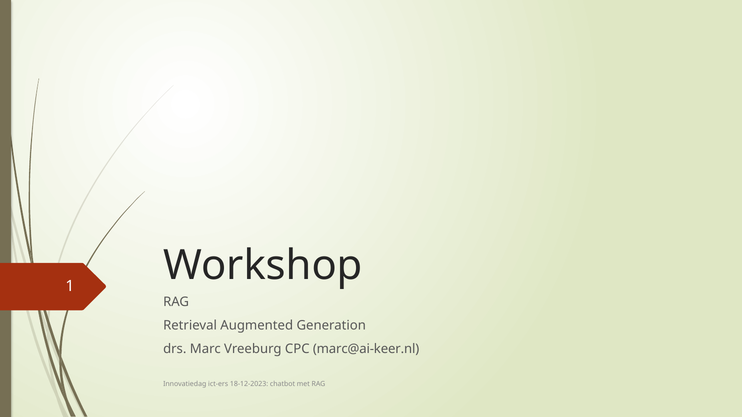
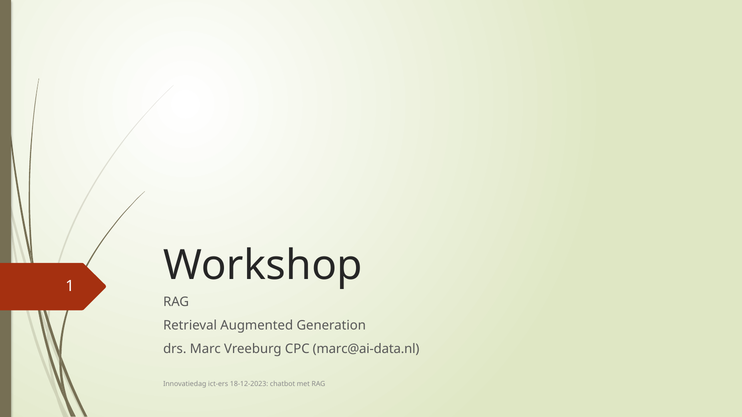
marc@ai-keer.nl: marc@ai-keer.nl -> marc@ai-data.nl (366, 349)
